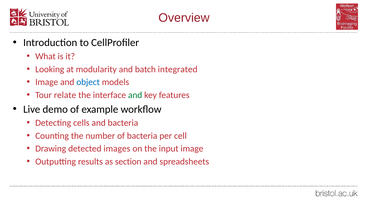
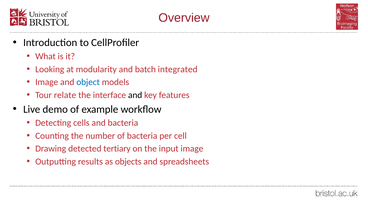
and colour: green -> black (135, 95)
images: images -> tertiary (117, 149)
section: section -> objects (128, 162)
